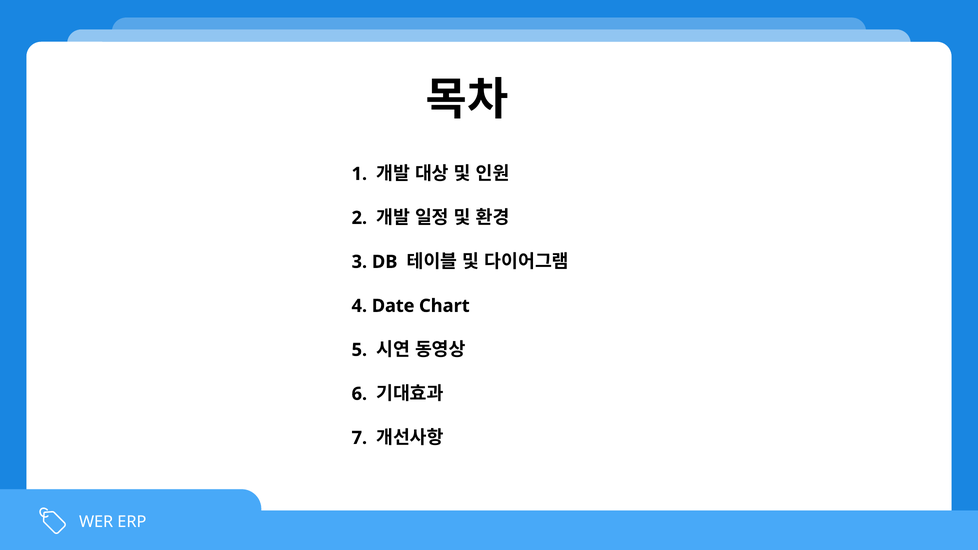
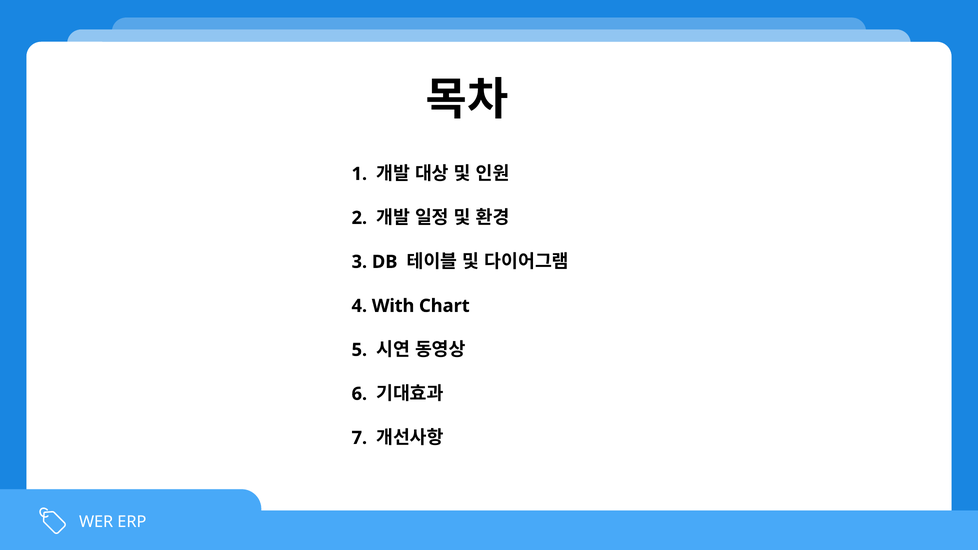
Date: Date -> With (393, 306)
